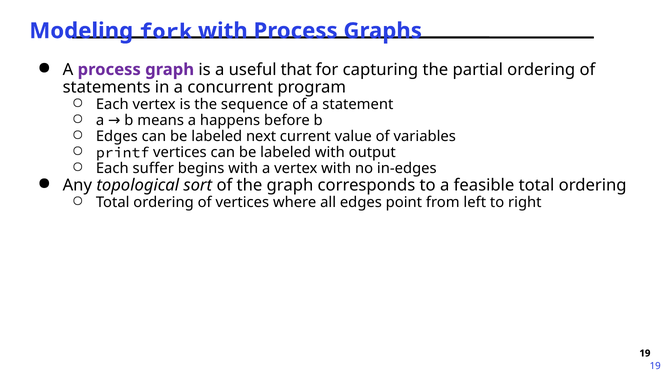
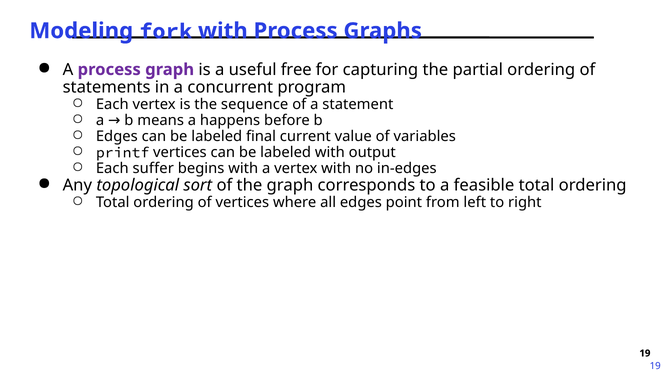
that: that -> free (296, 70)
next: next -> final (261, 137)
